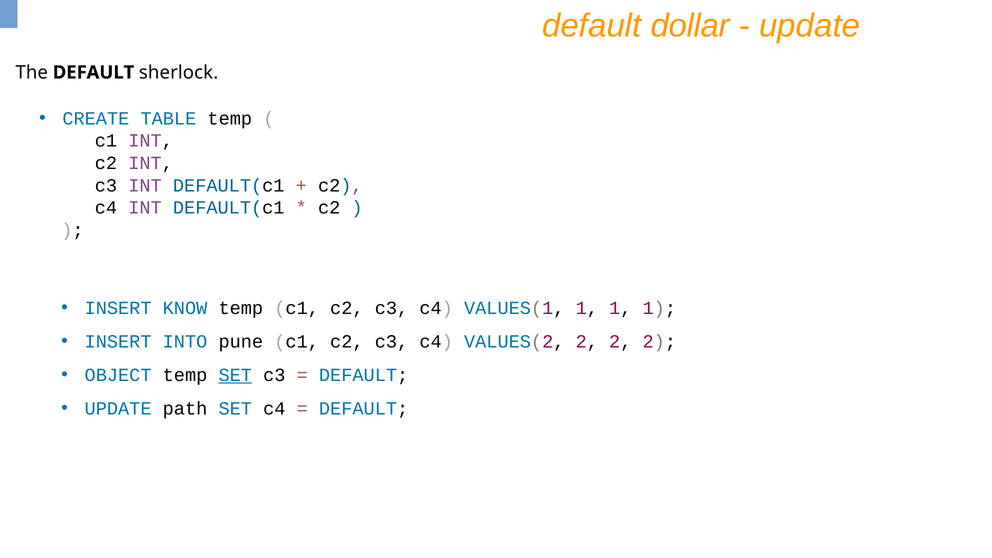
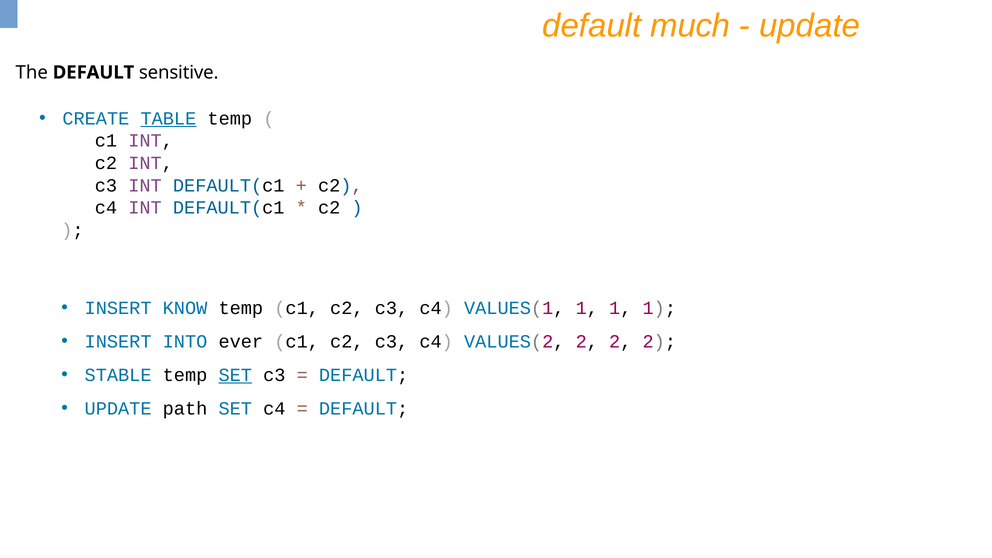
dollar: dollar -> much (690, 26)
sherlock: sherlock -> sensitive (179, 72)
TABLE underline: none -> present (168, 118)
pune: pune -> ever (241, 342)
OBJECT: OBJECT -> STABLE (118, 375)
